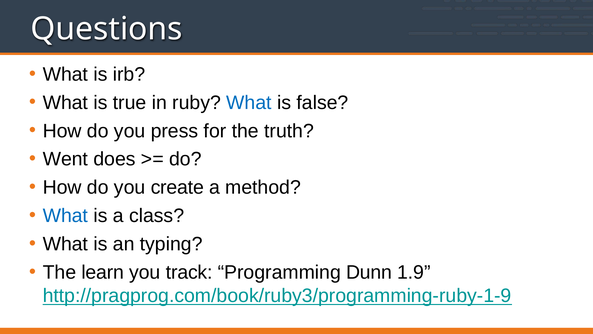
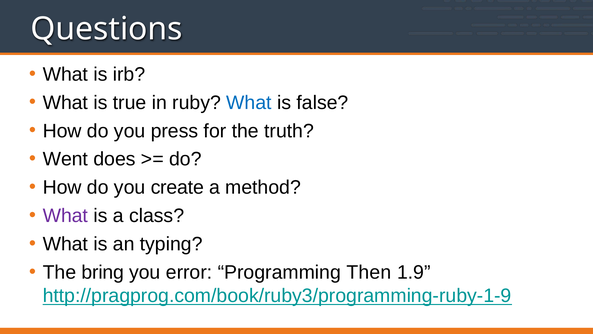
What colour: blue -> purple (65, 216)
learn: learn -> bring (103, 272)
track: track -> error (189, 272)
Dunn: Dunn -> Then (369, 272)
